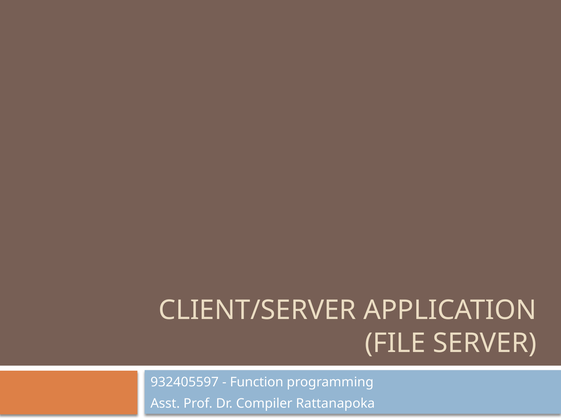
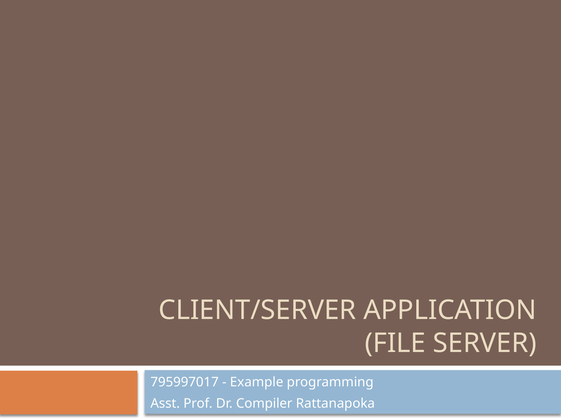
932405597: 932405597 -> 795997017 (185, 383)
Function: Function -> Example (257, 383)
